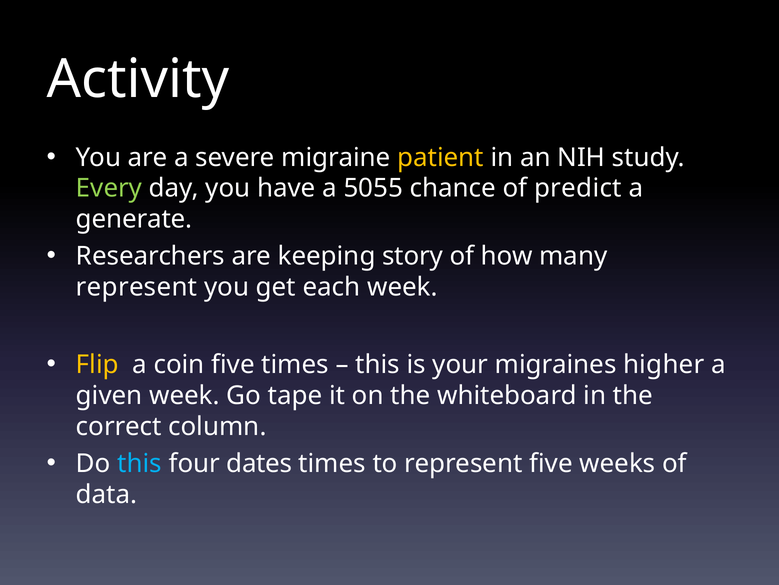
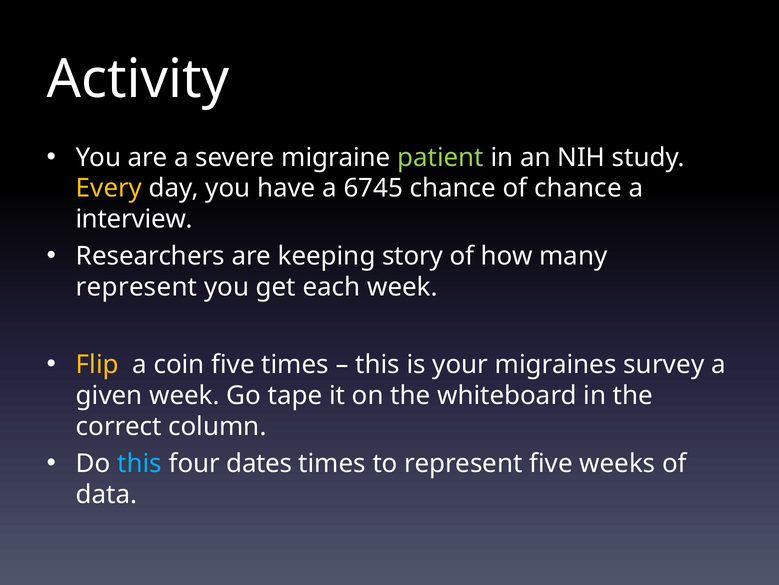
patient colour: yellow -> light green (441, 157)
Every colour: light green -> yellow (109, 188)
5055: 5055 -> 6745 (373, 188)
of predict: predict -> chance (578, 188)
generate: generate -> interview (134, 219)
higher: higher -> survey (664, 364)
